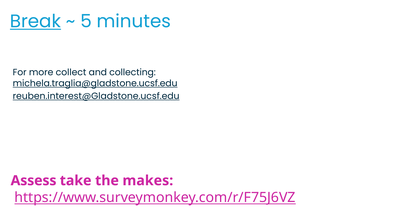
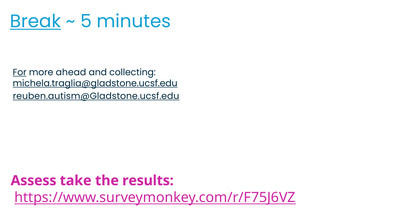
For underline: none -> present (20, 72)
collect: collect -> ahead (71, 72)
reuben.interest@Gladstone.ucsf.edu: reuben.interest@Gladstone.ucsf.edu -> reuben.autism@Gladstone.ucsf.edu (96, 96)
makes: makes -> results (148, 181)
